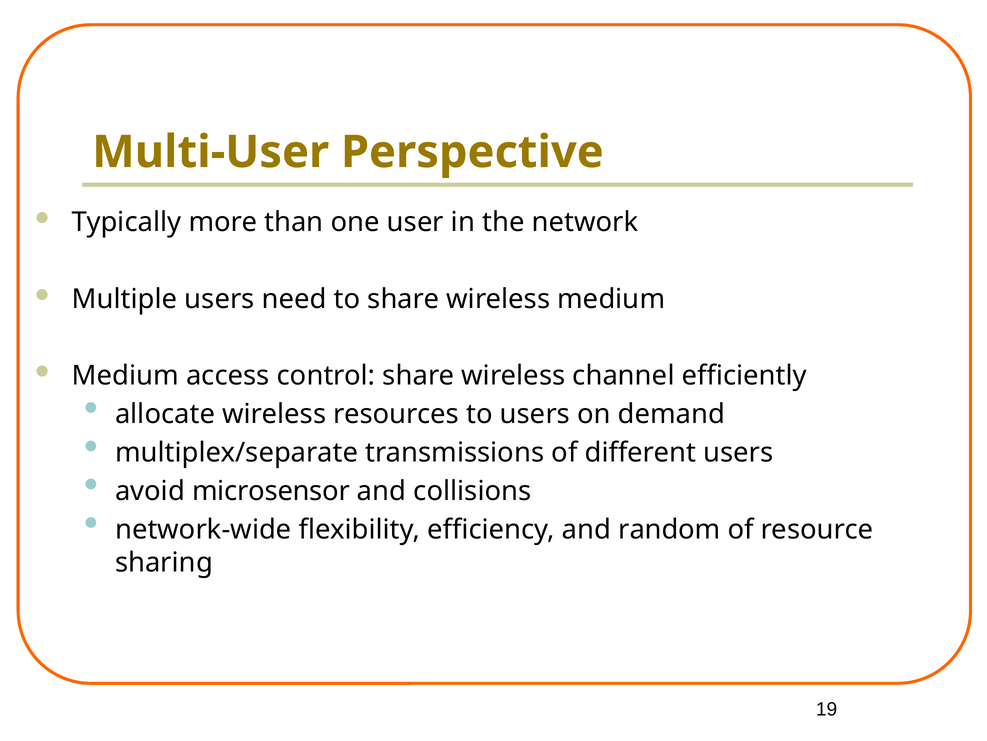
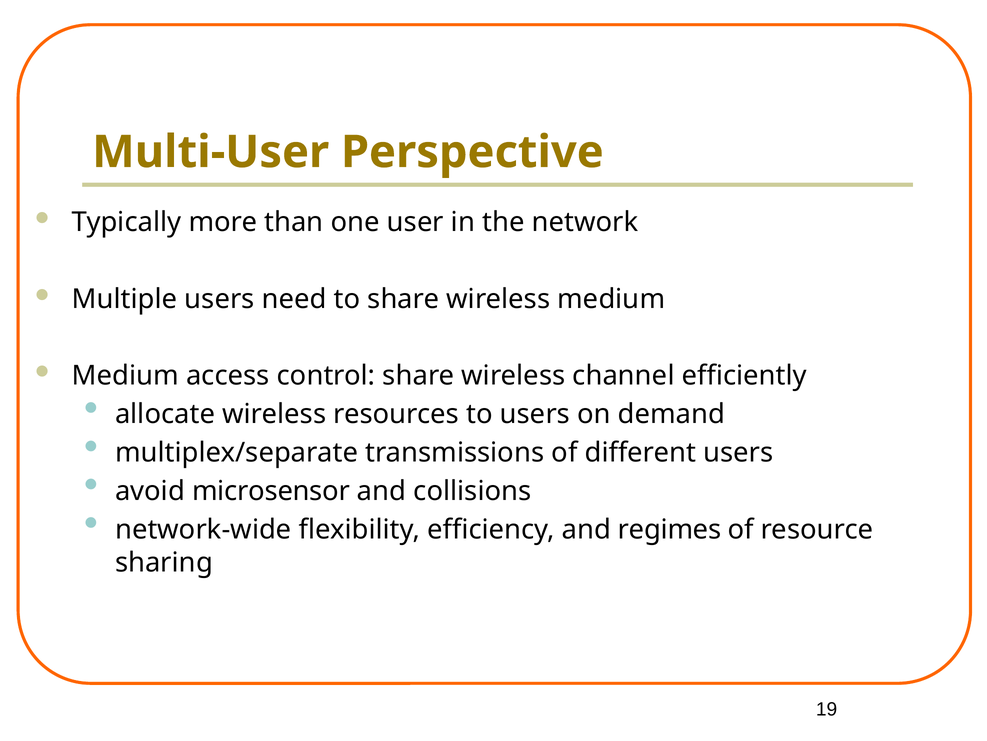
random: random -> regimes (670, 529)
